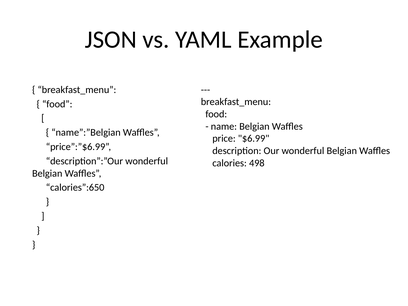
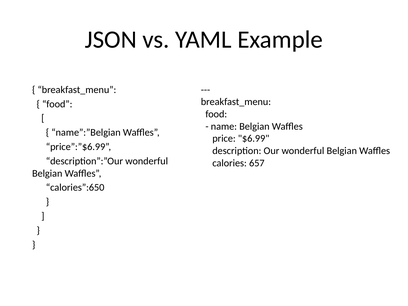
498: 498 -> 657 (257, 163)
